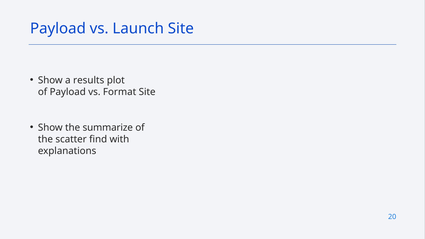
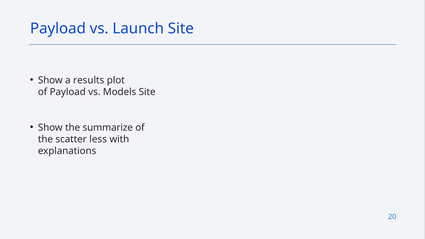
Format: Format -> Models (120, 92)
find: find -> less (98, 139)
